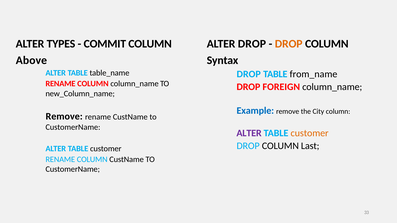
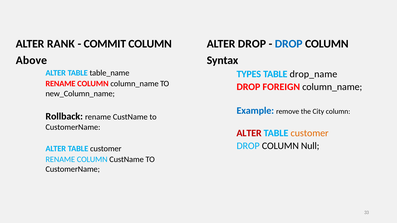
TYPES: TYPES -> RANK (61, 44)
DROP colour: orange -> blue (289, 44)
DROP: DROP -> TYPES (249, 74)
from_name: from_name -> drop_name (313, 74)
Remove: Remove -> Rollback (64, 116)
ALTER colour: purple -> red (249, 133)
Last: Last -> Null (310, 146)
